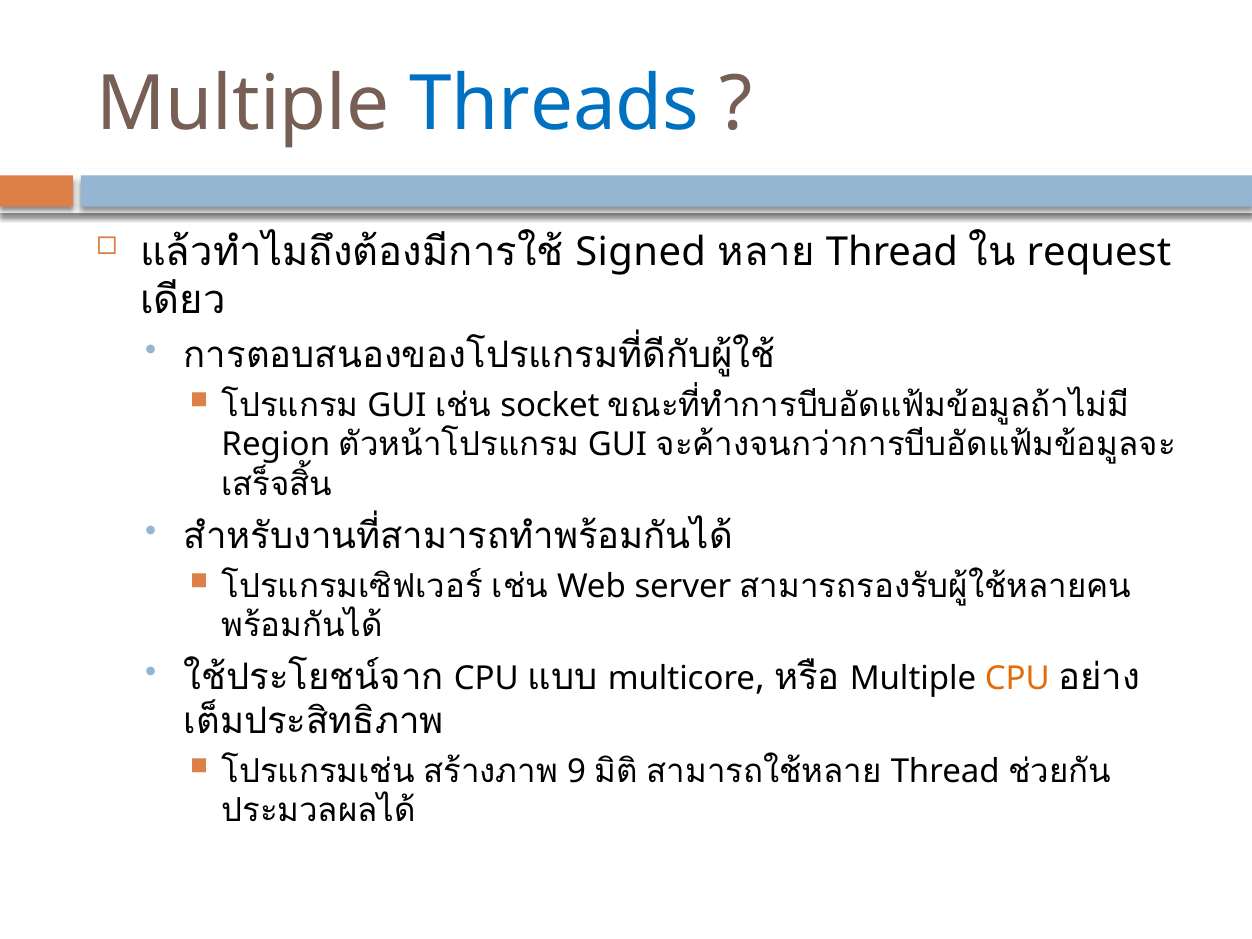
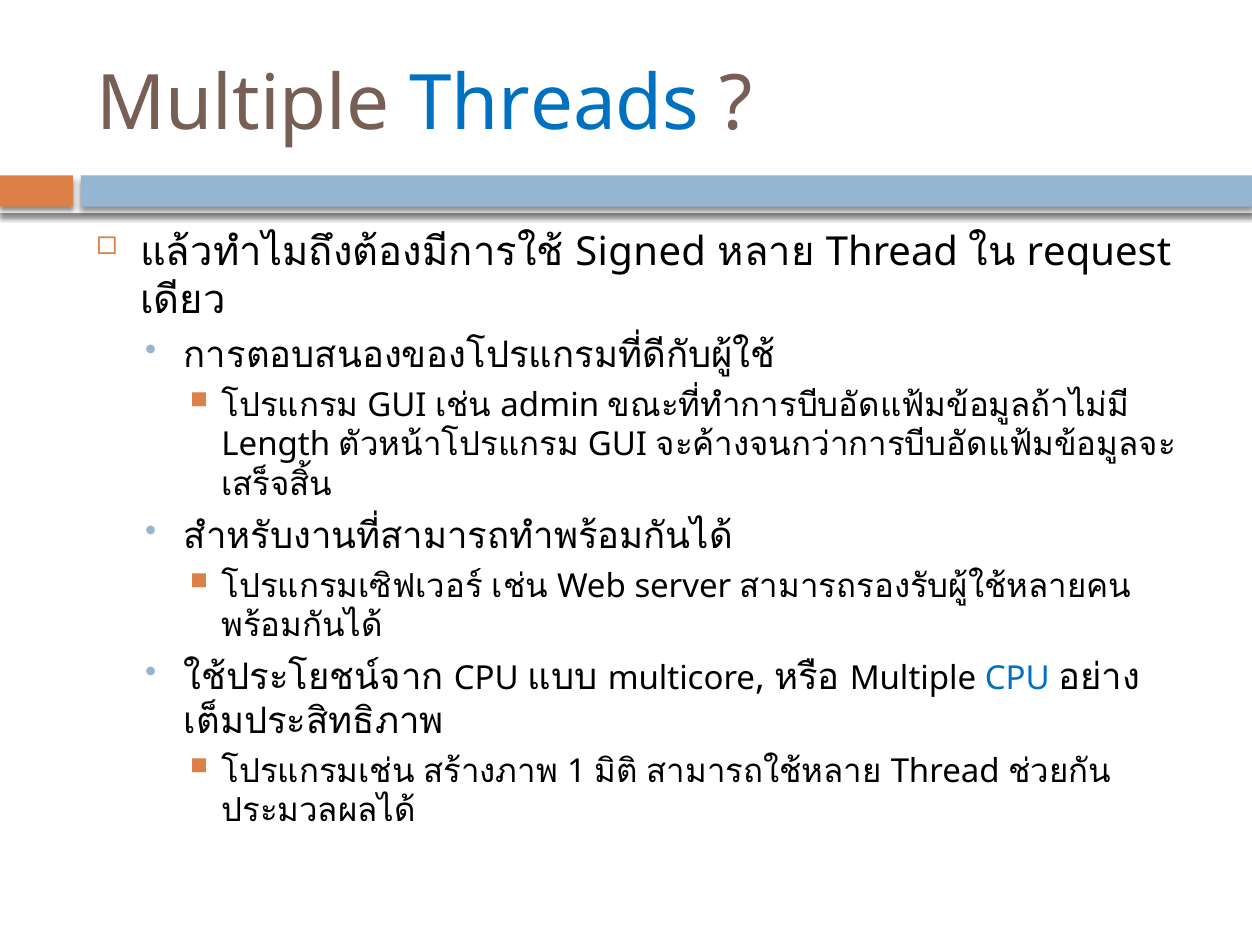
socket: socket -> admin (550, 405)
Region: Region -> Length (276, 445)
CPU colour: orange -> blue (1017, 679)
9: 9 -> 1 (577, 771)
